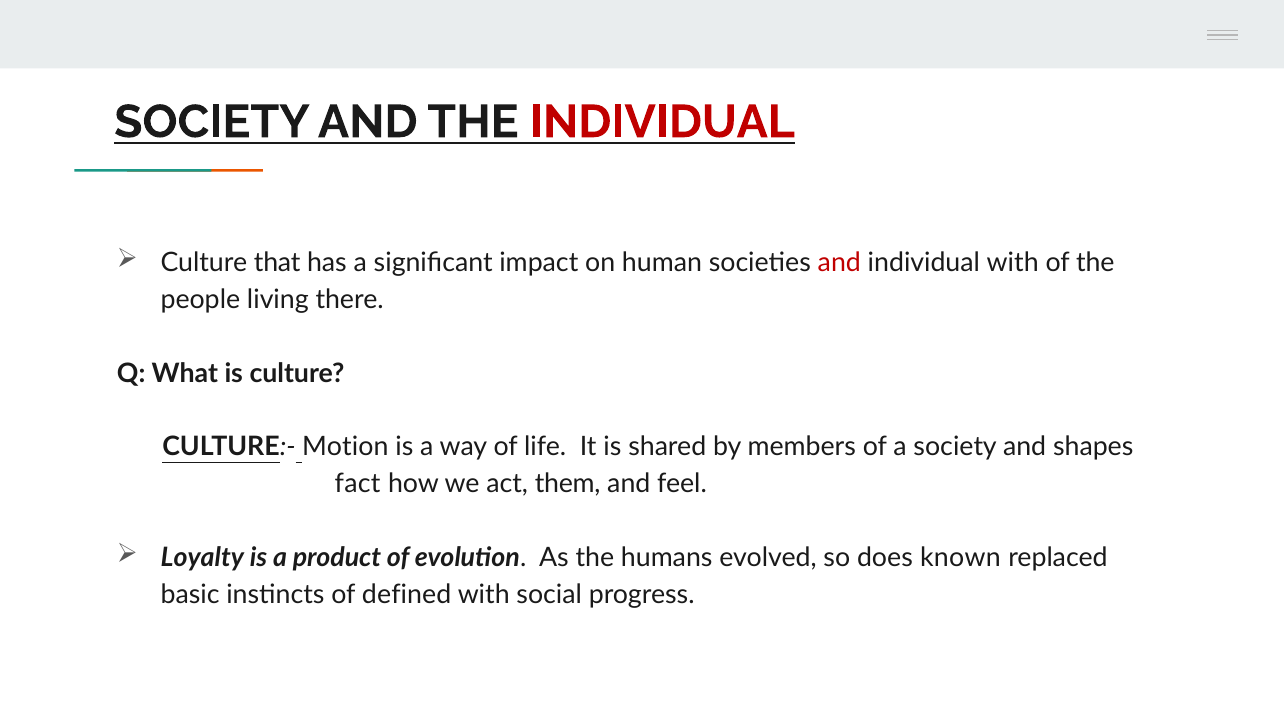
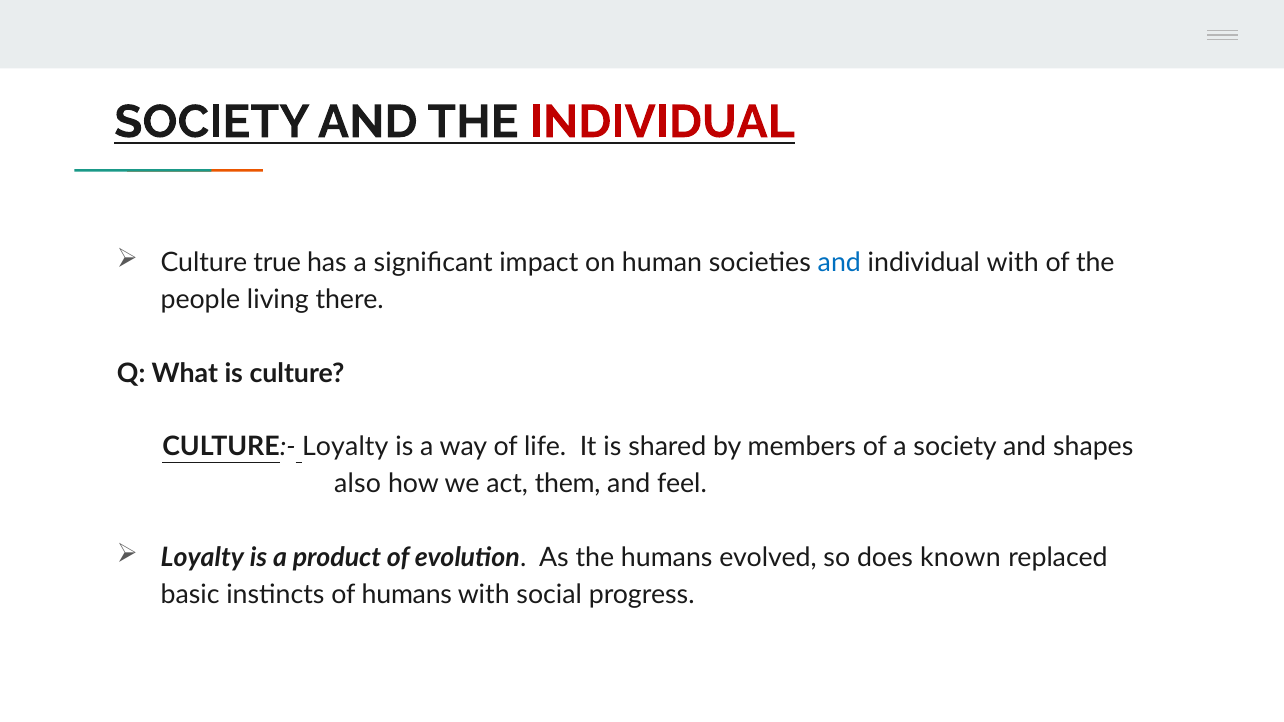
that: that -> true (277, 263)
and colour: red -> blue (839, 263)
CULTURE:- Motion: Motion -> Loyalty (345, 447)
fact: fact -> also (358, 484)
of defined: defined -> humans (407, 595)
